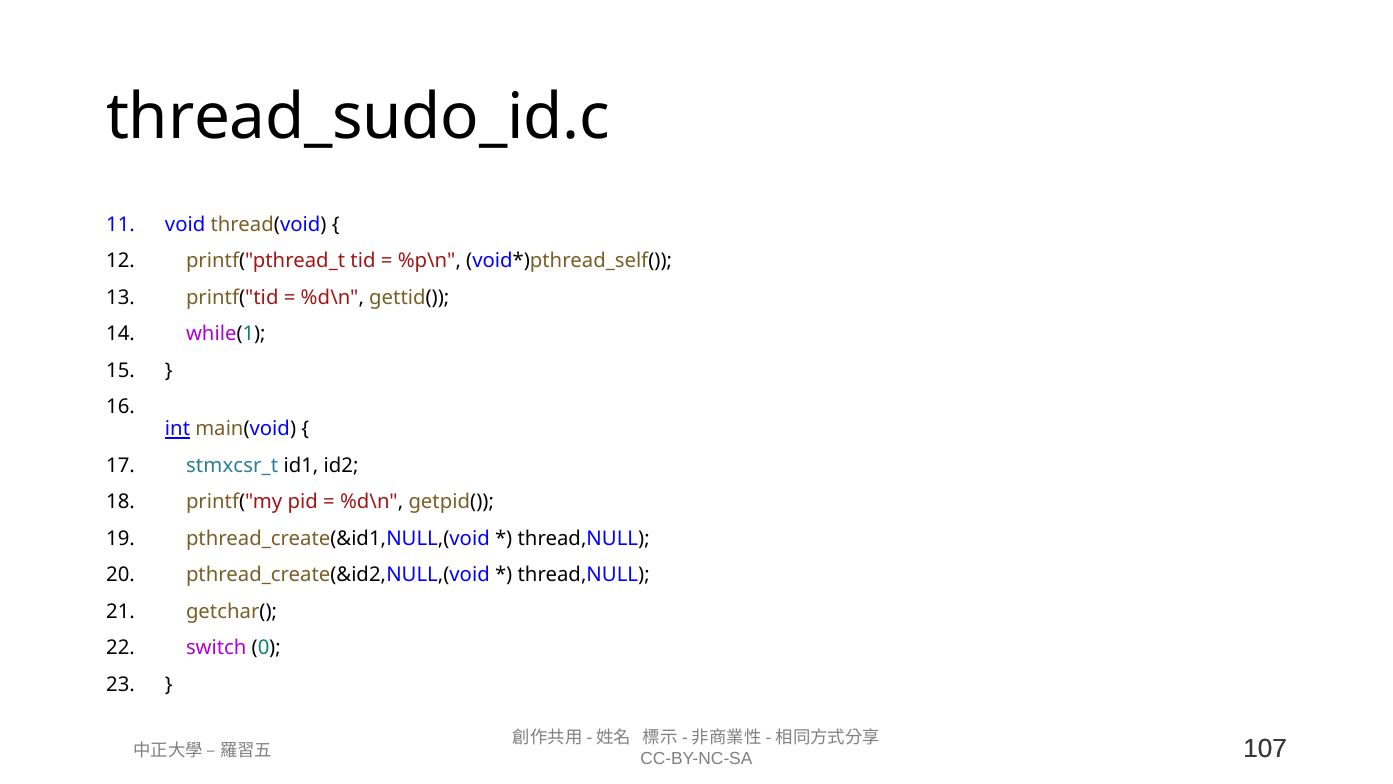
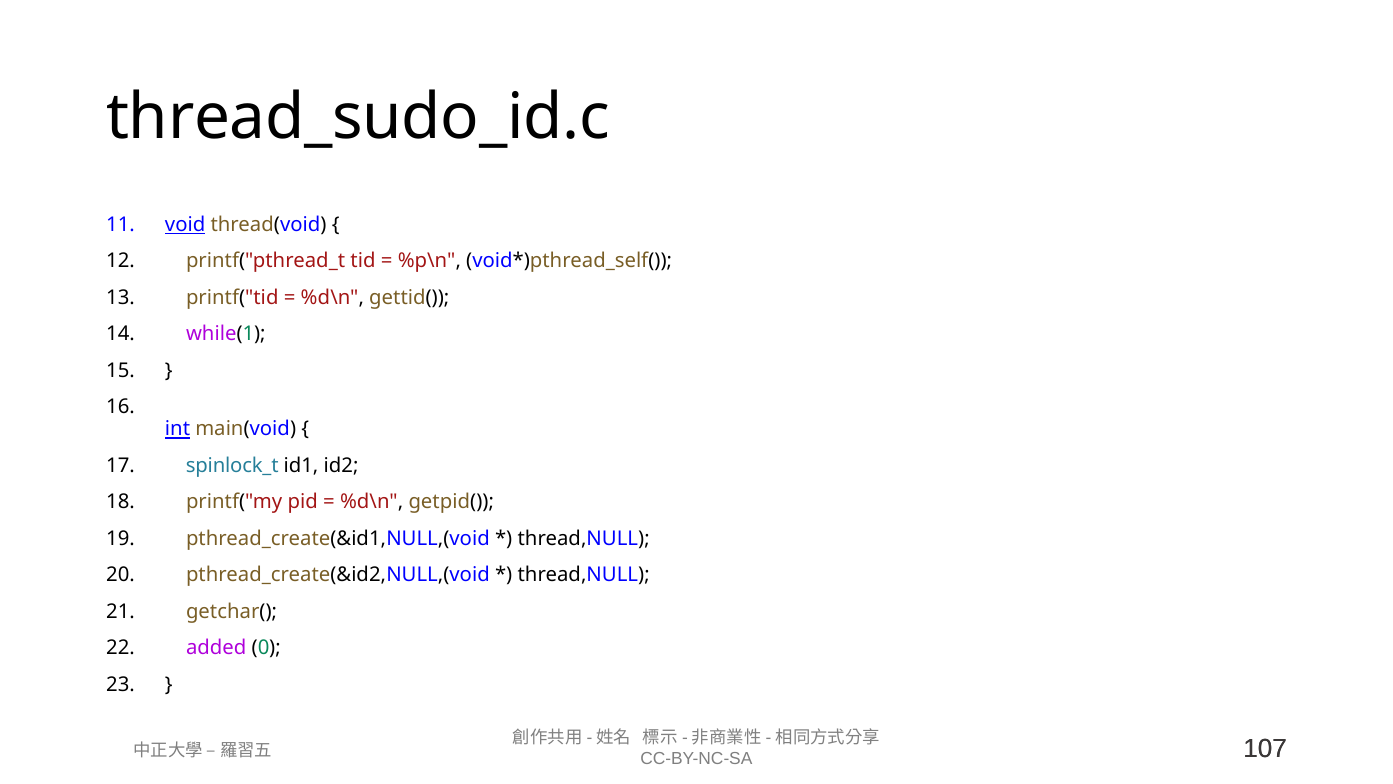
void underline: none -> present (185, 225)
stmxcsr_t: stmxcsr_t -> spinlock_t (232, 465)
switch: switch -> added (216, 648)
